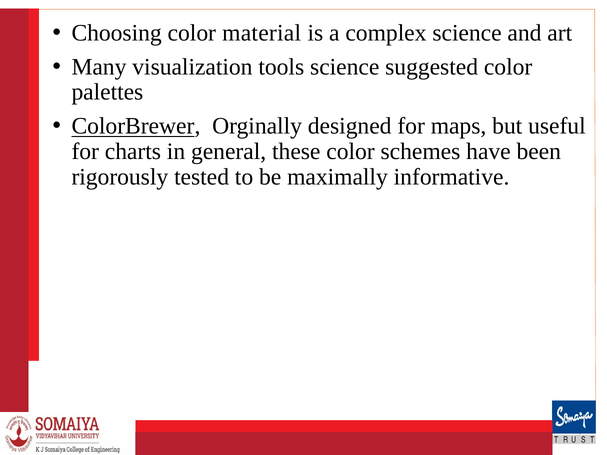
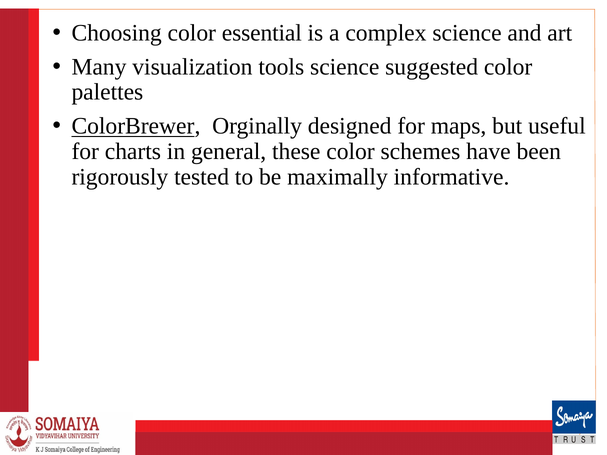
material: material -> essential (262, 33)
